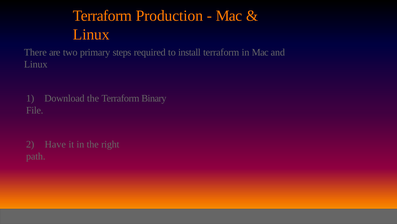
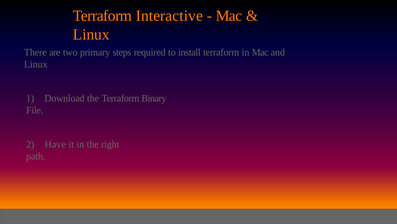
Production: Production -> Interactive (169, 16)
